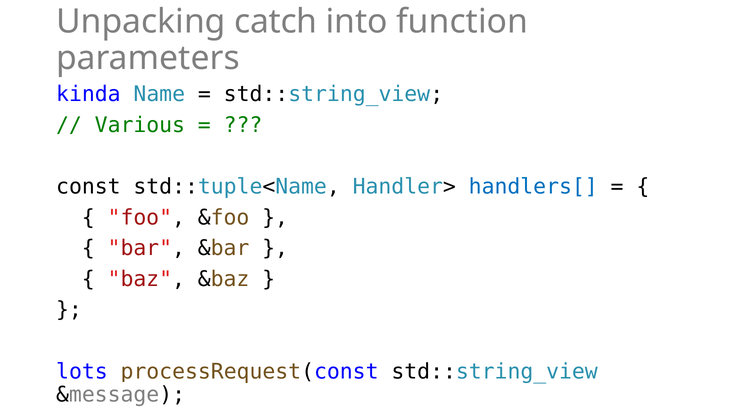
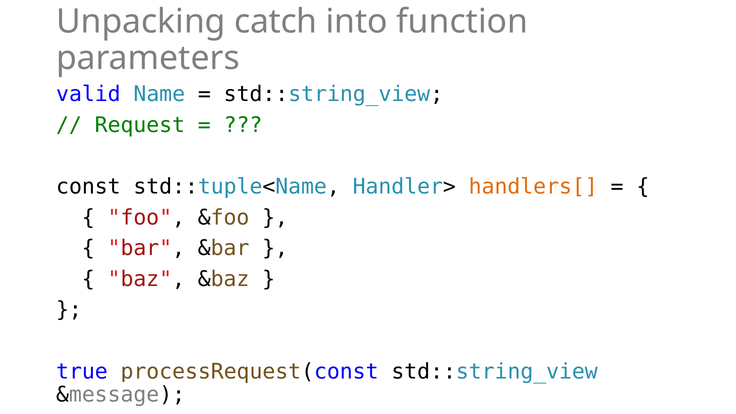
kinda: kinda -> valid (88, 94)
Various: Various -> Request (140, 125)
handlers[ colour: blue -> orange (533, 187)
lots: lots -> true (82, 372)
